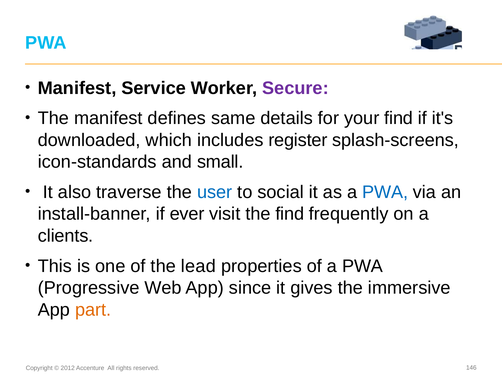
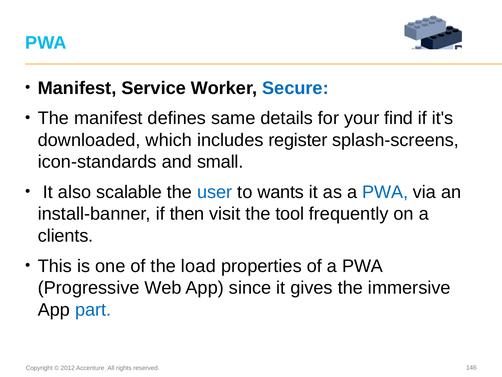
Secure colour: purple -> blue (295, 88)
traverse: traverse -> scalable (129, 192)
social: social -> wants (281, 192)
ever: ever -> then (187, 214)
the find: find -> tool (290, 214)
lead: lead -> load (198, 266)
part colour: orange -> blue (93, 309)
